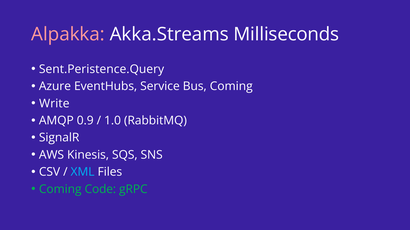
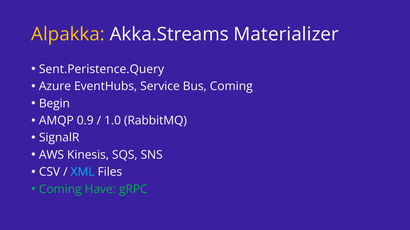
Alpakka colour: pink -> yellow (68, 34)
Milliseconds: Milliseconds -> Materializer (286, 34)
Write: Write -> Begin (54, 104)
Code: Code -> Have (100, 190)
